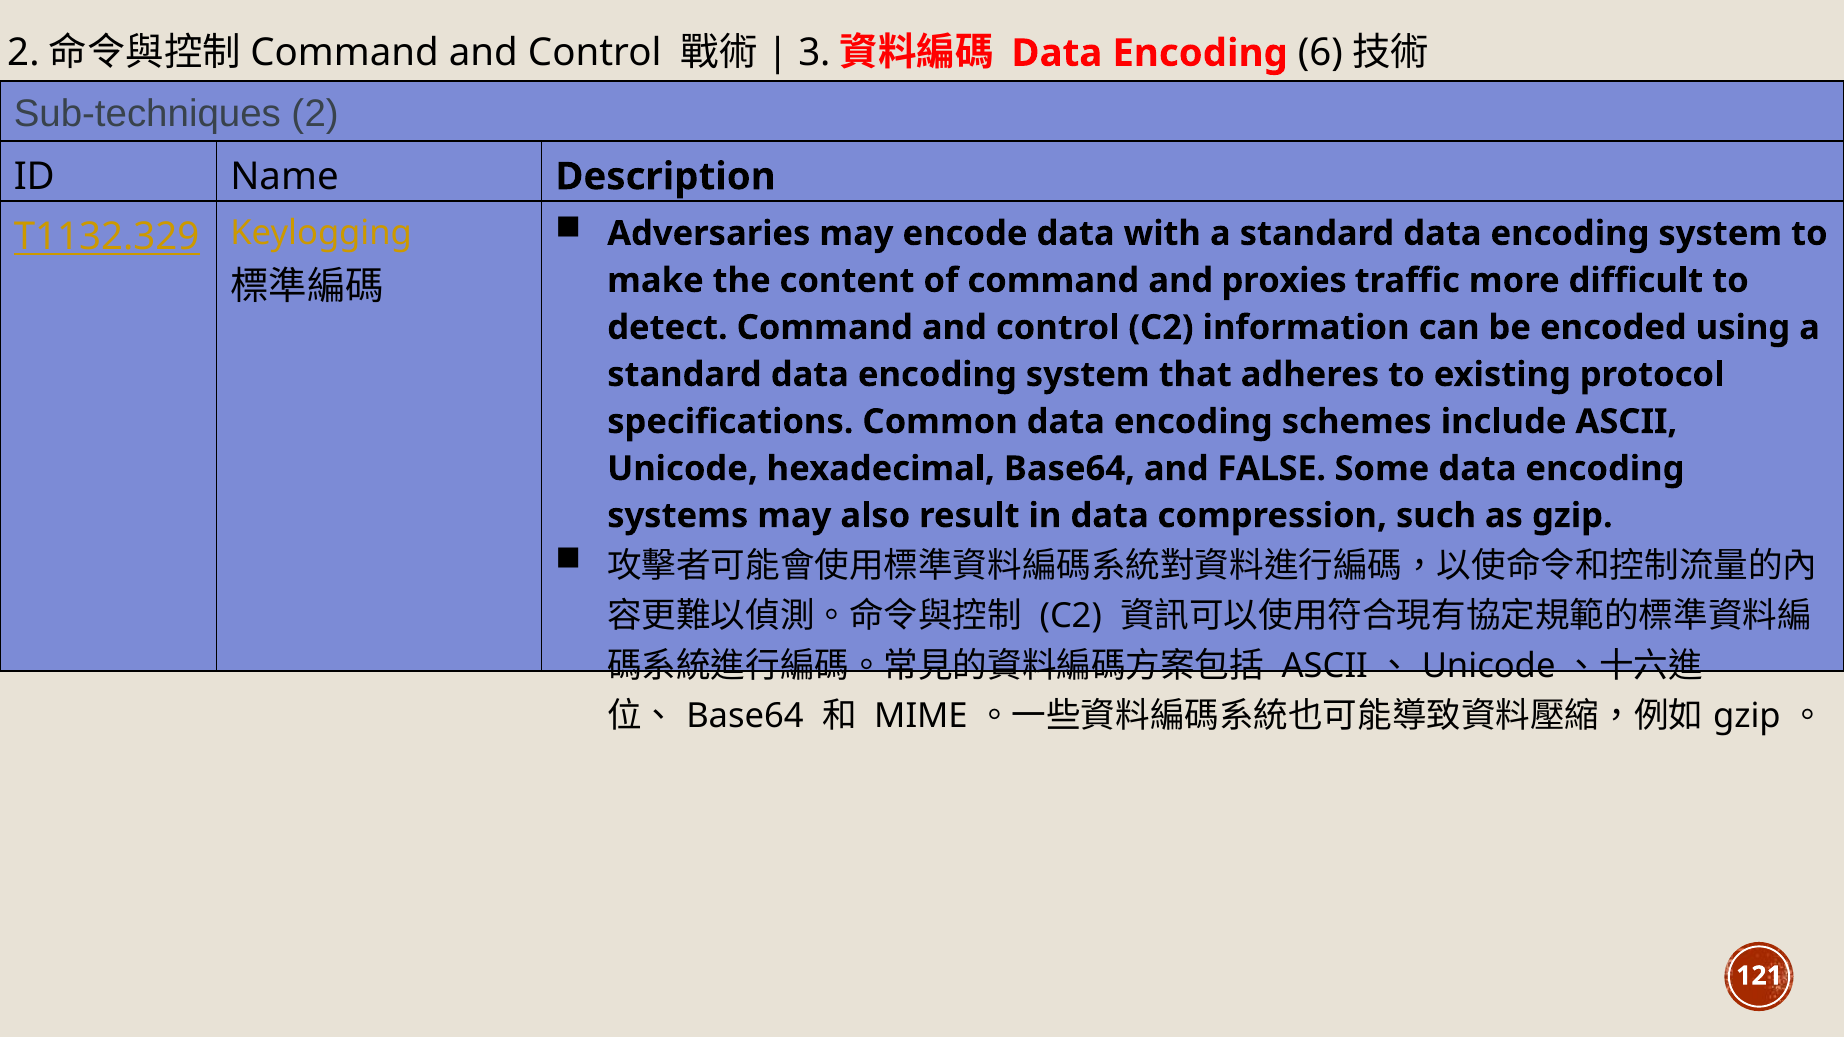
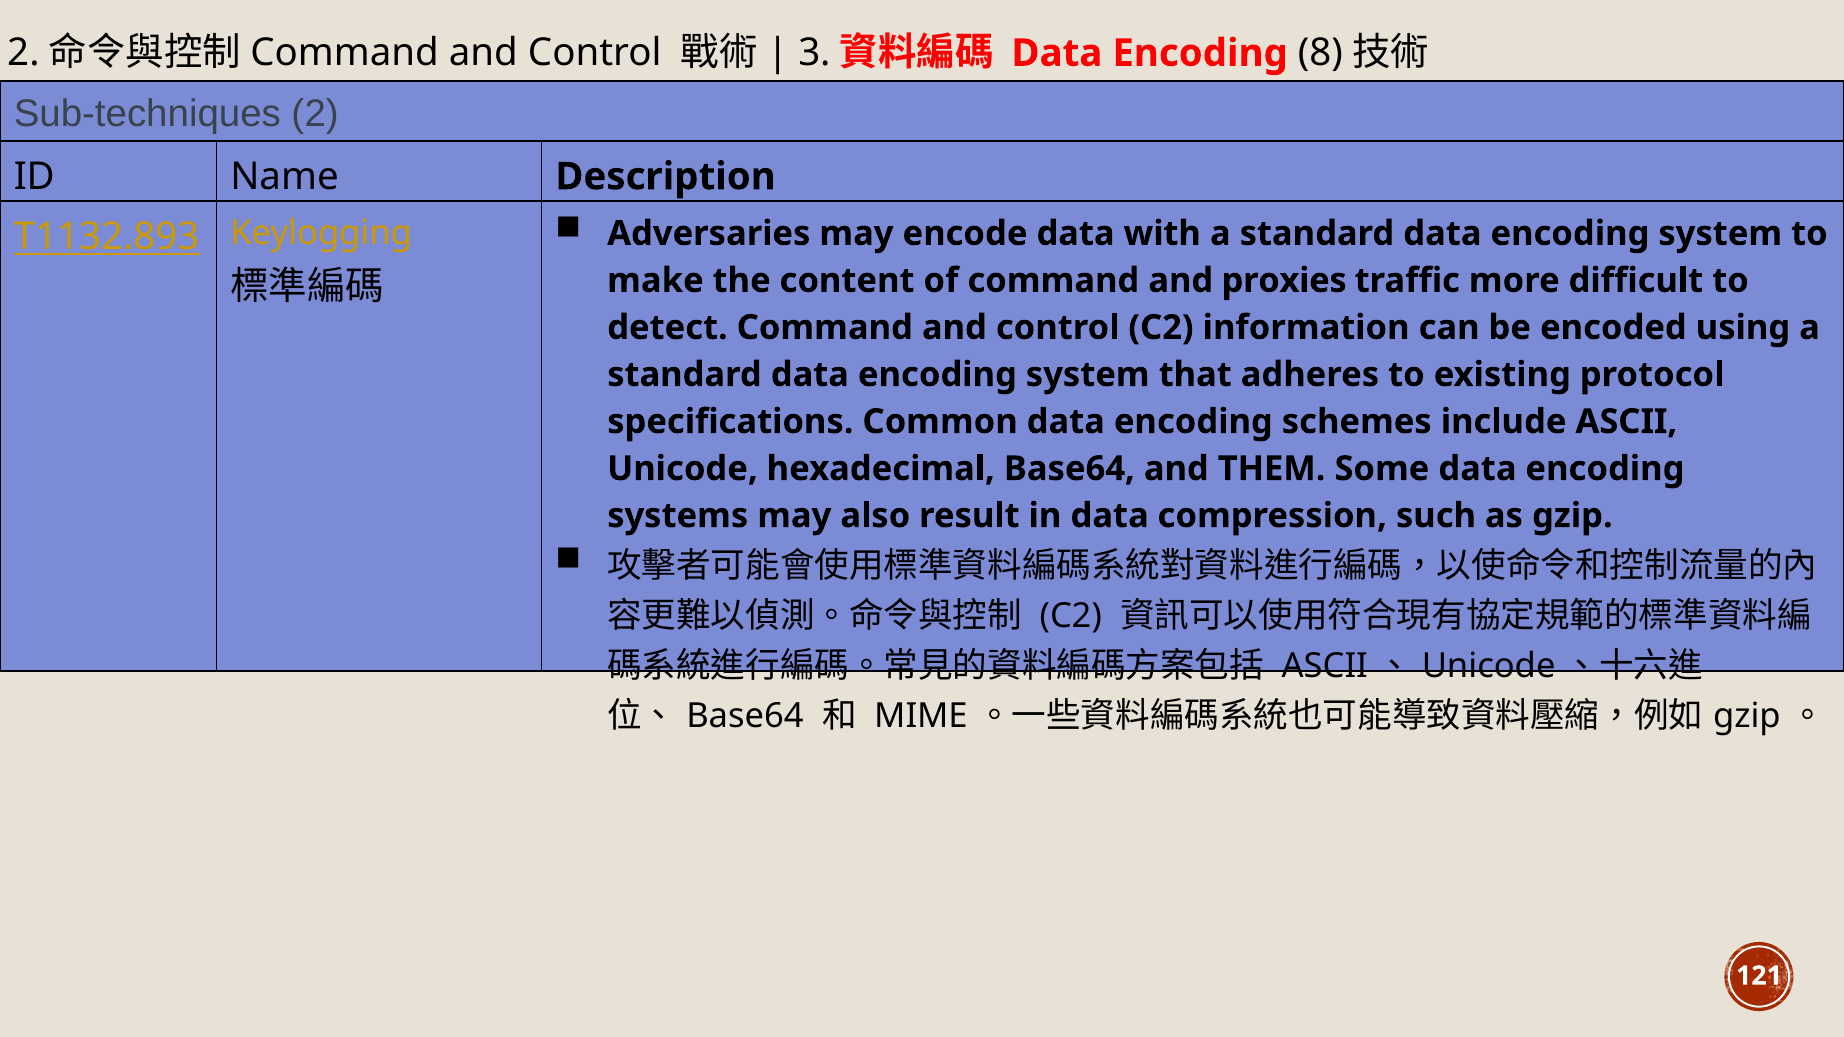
6: 6 -> 8 (1320, 53)
T1132.329: T1132.329 -> T1132.893 (107, 237)
FALSE: FALSE -> THEM (1272, 469)
